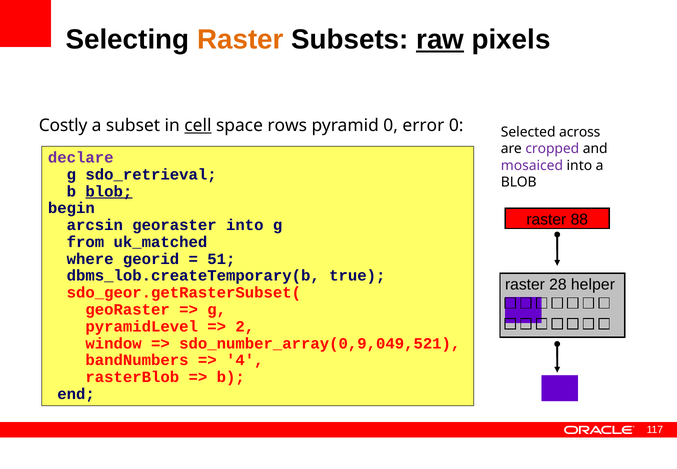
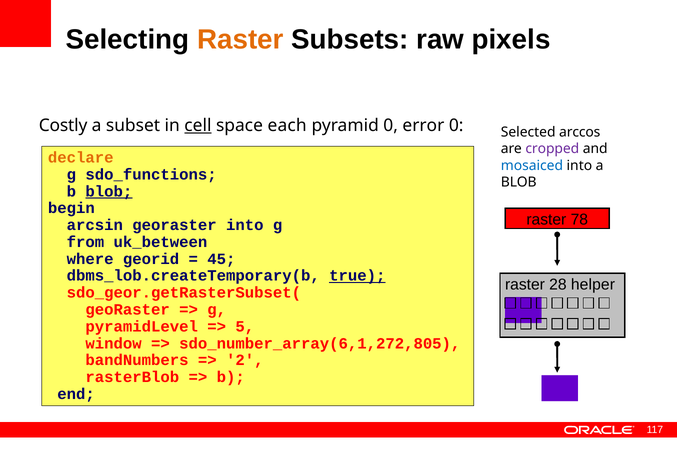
raw underline: present -> none (440, 39)
rows: rows -> each (287, 125)
across: across -> arccos (580, 132)
declare colour: purple -> orange (81, 157)
mosaiced colour: purple -> blue (532, 165)
sdo_retrieval: sdo_retrieval -> sdo_functions (151, 174)
88: 88 -> 78 (579, 219)
uk_matched: uk_matched -> uk_between (160, 242)
51: 51 -> 45 (221, 259)
true underline: none -> present (357, 276)
2: 2 -> 5 (245, 326)
sdo_number_array(0,9,049,521: sdo_number_array(0,9,049,521 -> sdo_number_array(6,1,272,805 (320, 343)
4: 4 -> 2 (245, 360)
